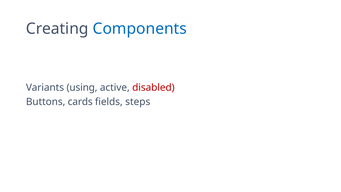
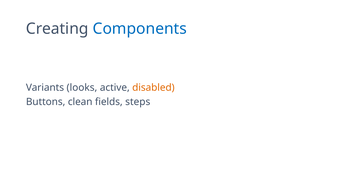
using: using -> looks (82, 87)
disabled colour: red -> orange (153, 87)
cards: cards -> clean (80, 102)
